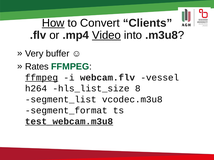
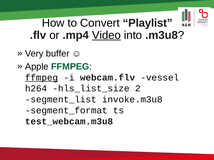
How underline: present -> none (53, 23)
Clients: Clients -> Playlist (148, 23)
Rates: Rates -> Apple (37, 67)
8: 8 -> 2 (138, 89)
vcodec.m3u8: vcodec.m3u8 -> invoke.m3u8 (132, 100)
test_webcam.m3u8 underline: present -> none (69, 122)
